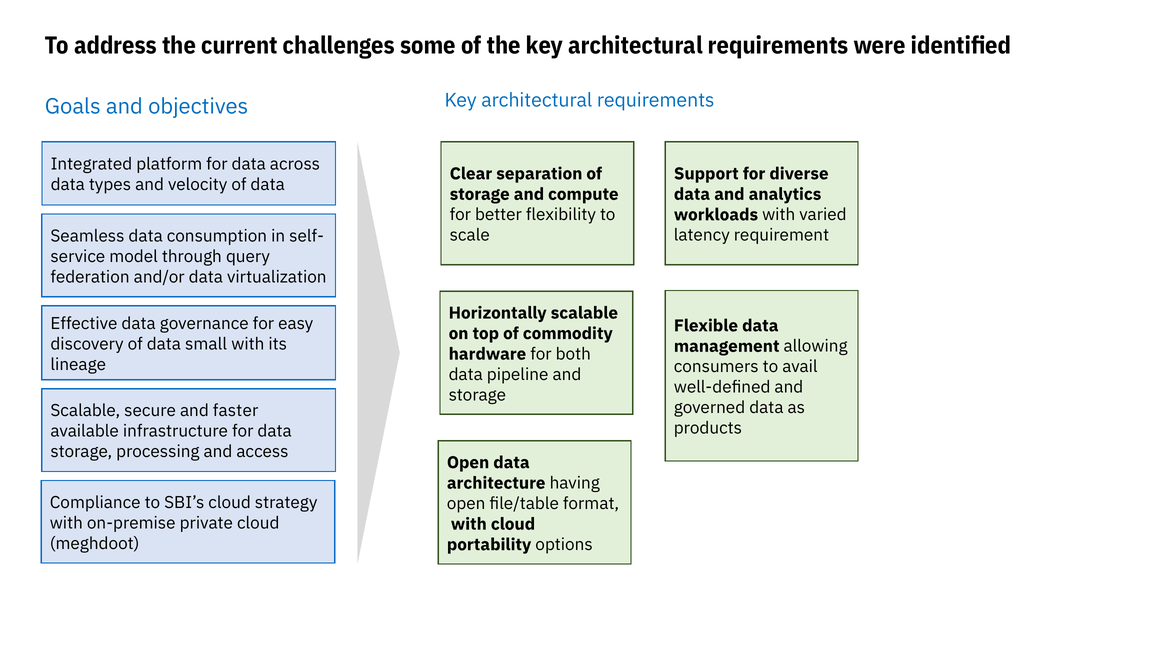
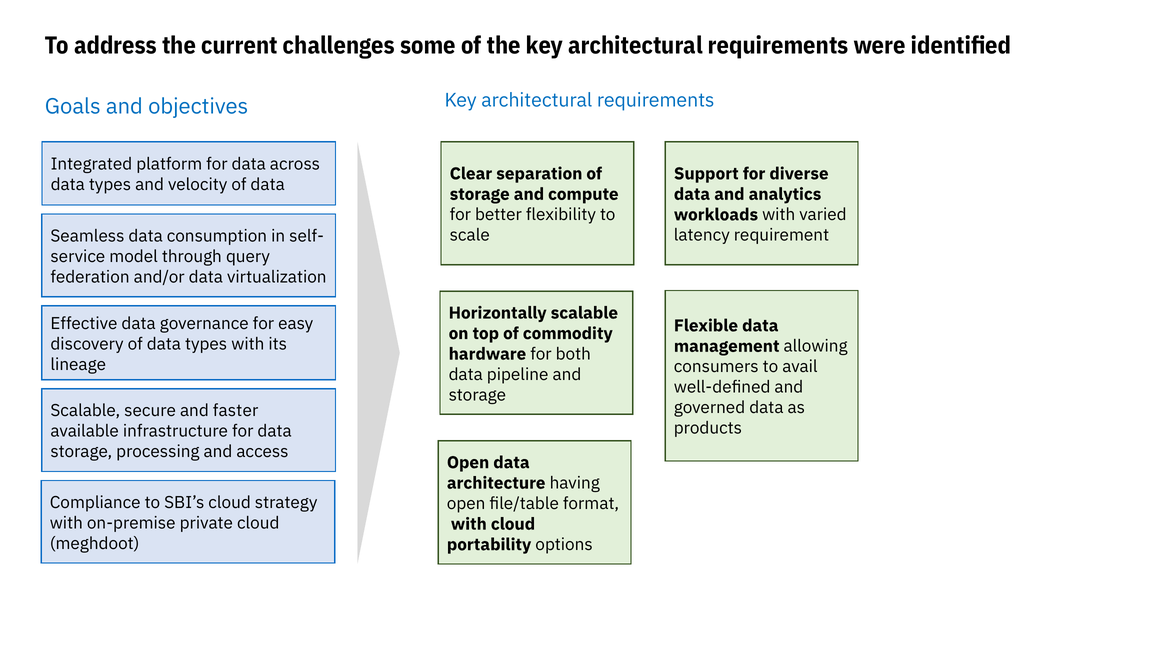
of data small: small -> types (206, 344)
